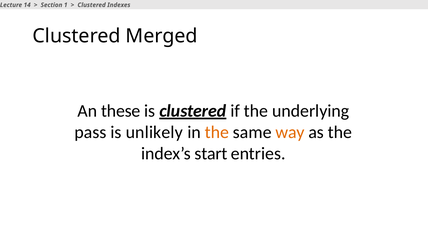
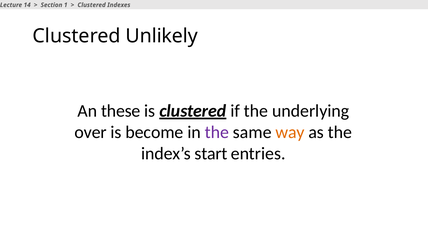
Merged: Merged -> Unlikely (162, 36)
pass: pass -> over (91, 132)
unlikely: unlikely -> become (154, 132)
the colour: orange -> purple (217, 132)
